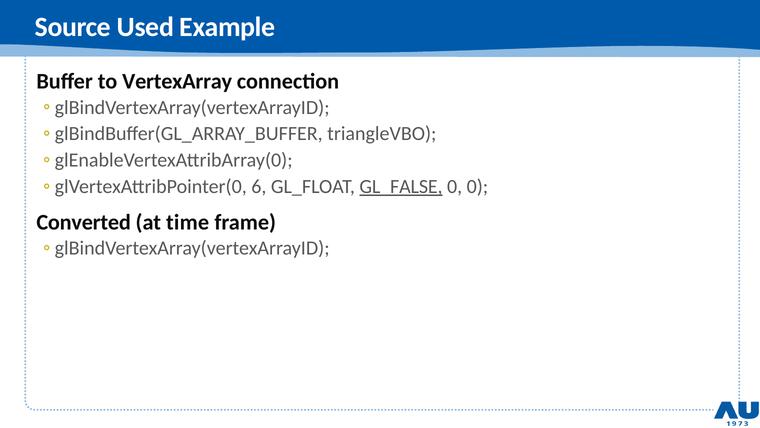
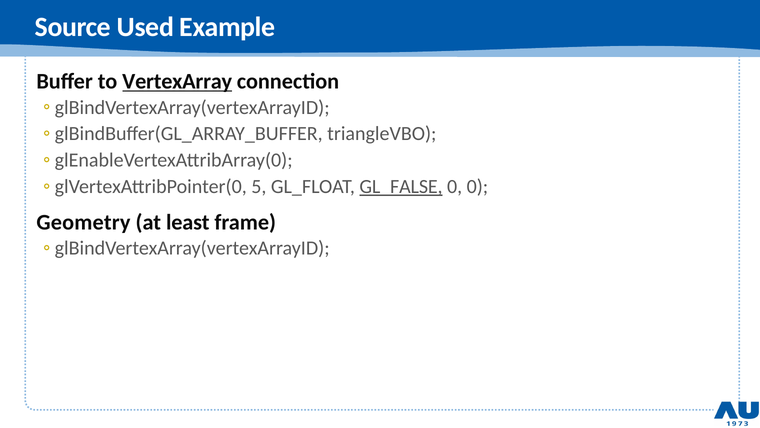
VertexArray underline: none -> present (177, 81)
6: 6 -> 5 (259, 186)
Converted: Converted -> Geometry (83, 222)
time: time -> least (188, 222)
